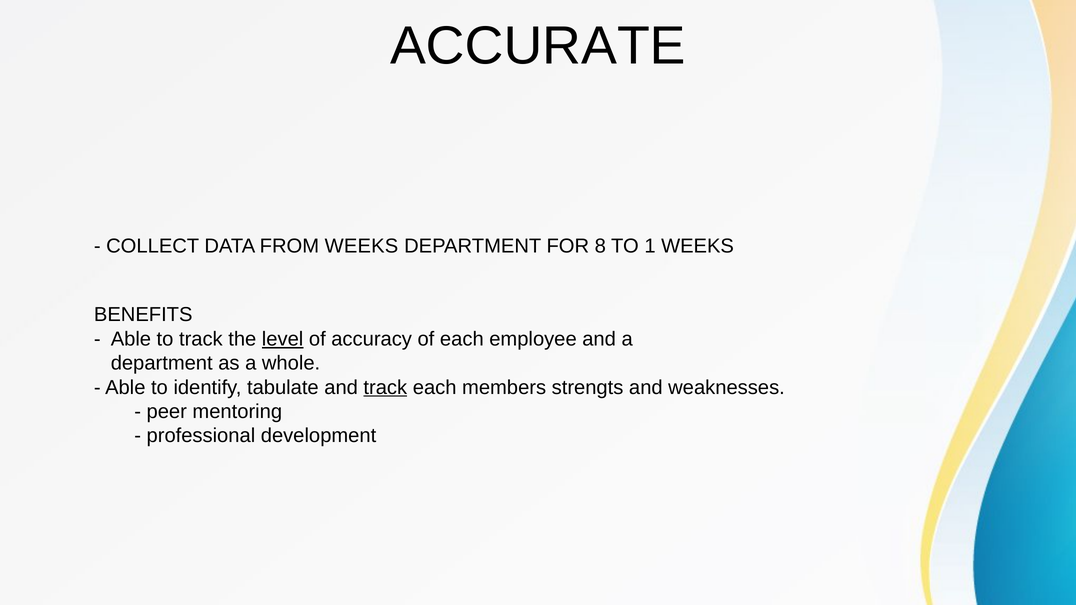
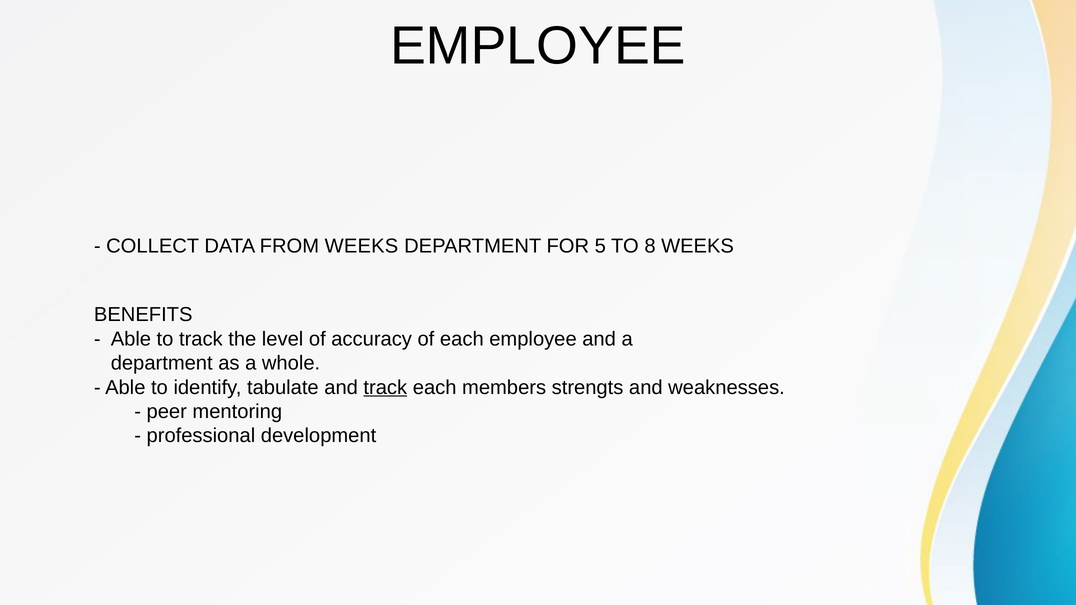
ACCURATE: ACCURATE -> EMPLOYEE (538, 46)
8: 8 -> 5 (600, 246)
1: 1 -> 8 (650, 246)
level underline: present -> none (283, 339)
